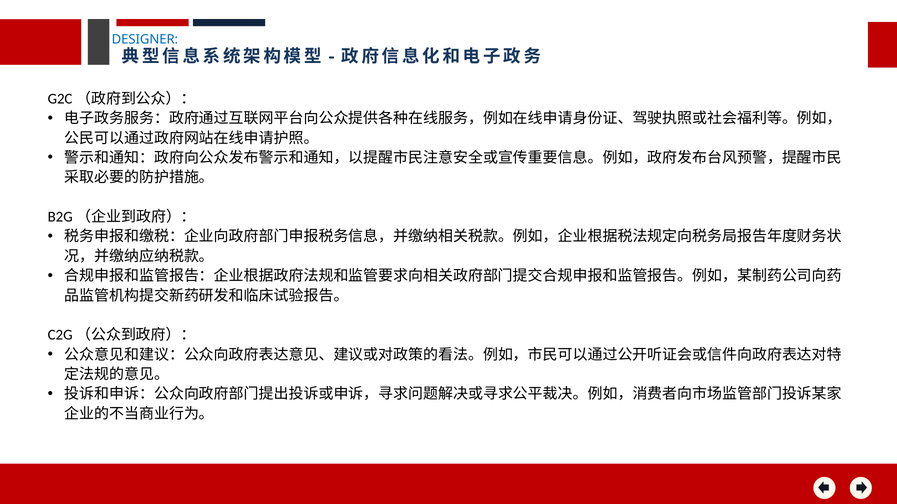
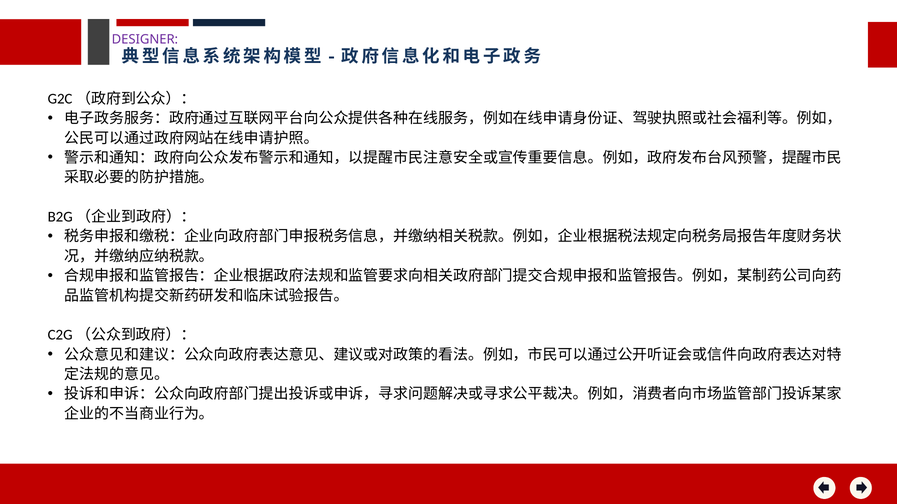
DESIGNER colour: blue -> purple (145, 39)
